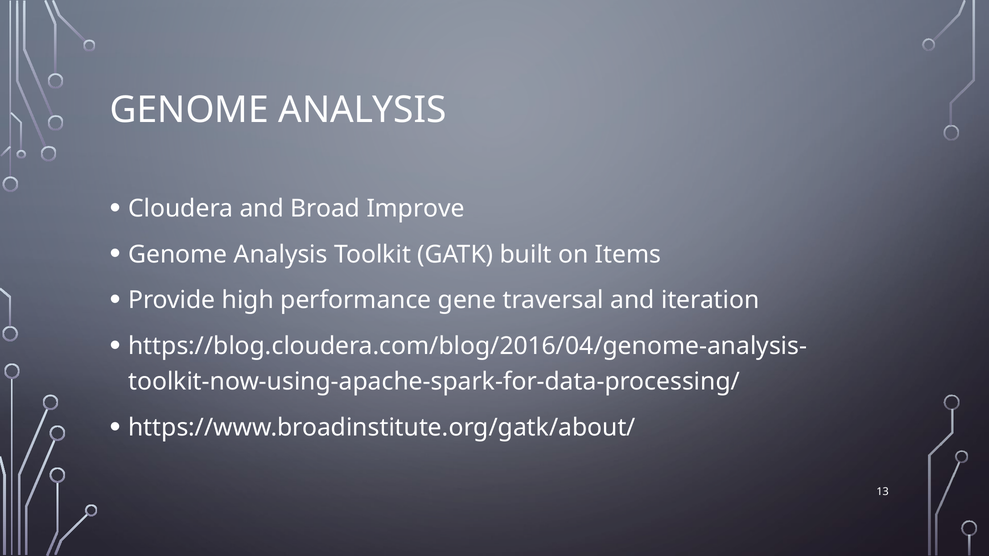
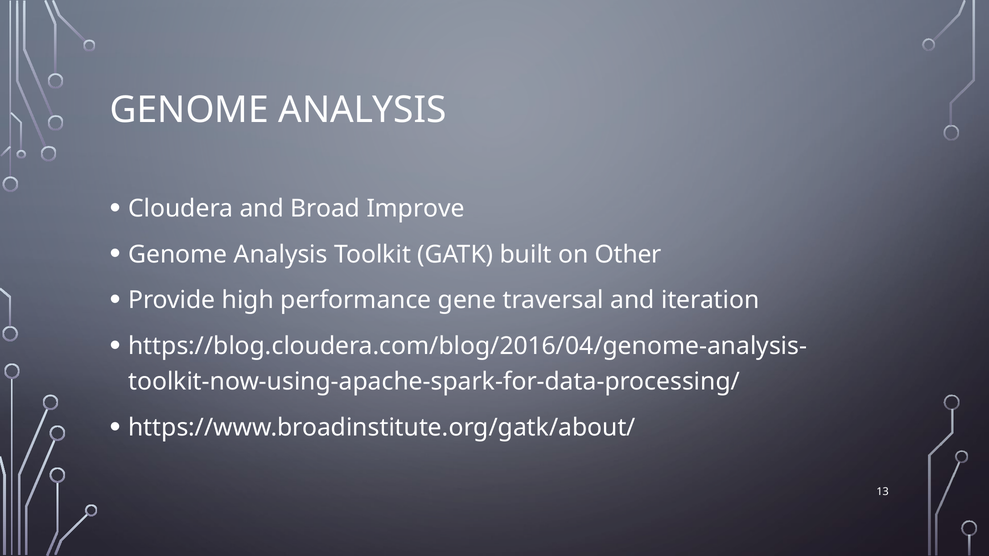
Items: Items -> Other (628, 255)
